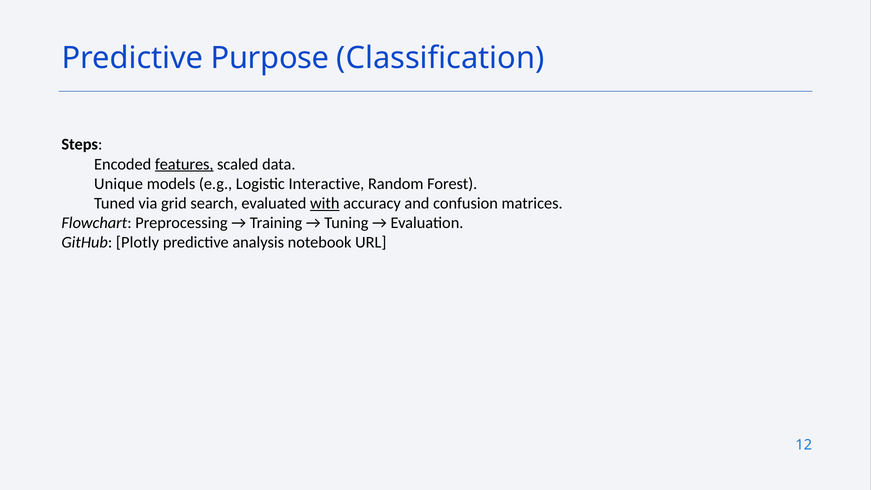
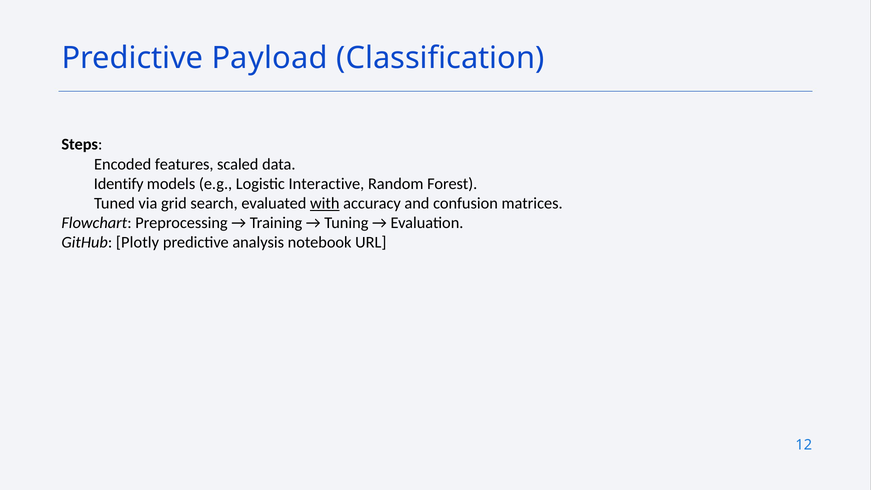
Purpose: Purpose -> Payload (270, 58)
features underline: present -> none (184, 164)
Unique: Unique -> Identify (119, 184)
